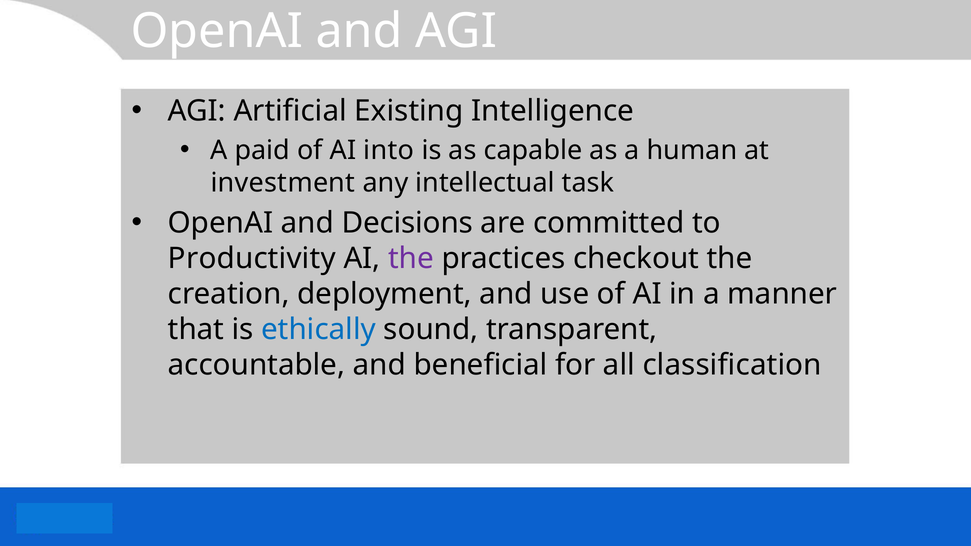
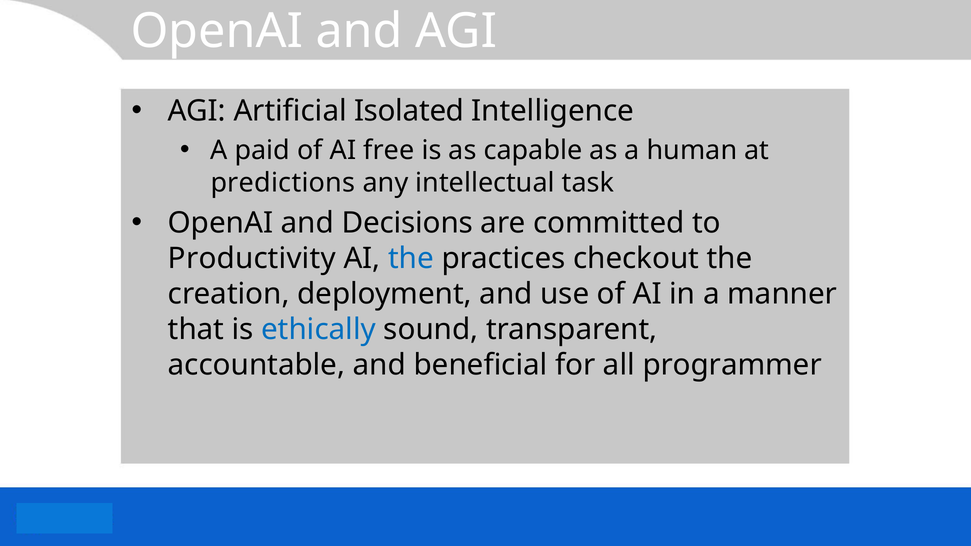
Existing: Existing -> Isolated (409, 111)
into: into -> free (389, 150)
investment: investment -> predictions (283, 183)
the colour: purple -> blue (411, 258)
classification: classification -> programmer (732, 365)
